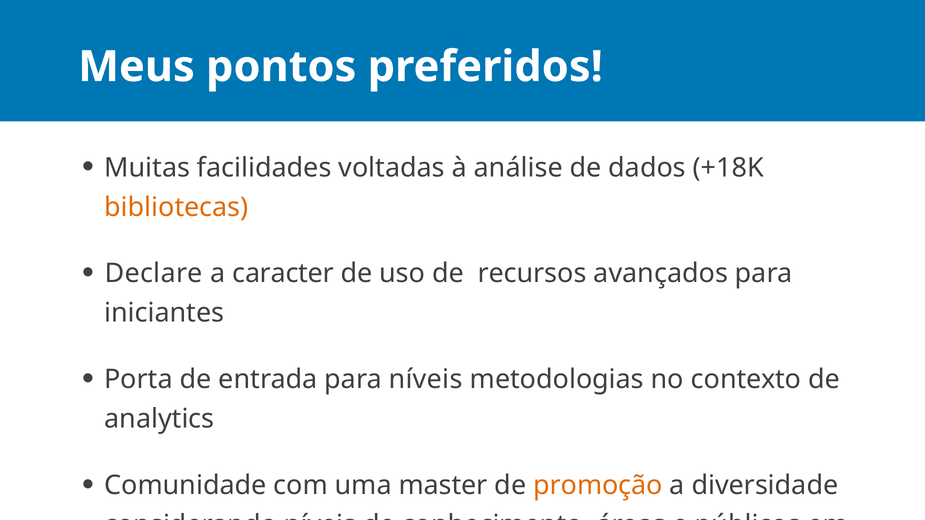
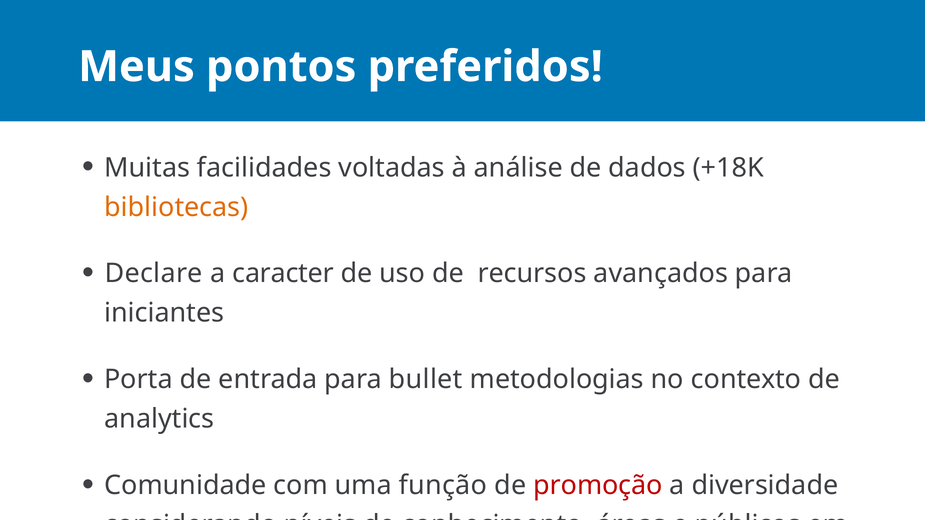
para níveis: níveis -> bullet (426, 380)
master: master -> função (443, 486)
promoção colour: orange -> red (598, 486)
